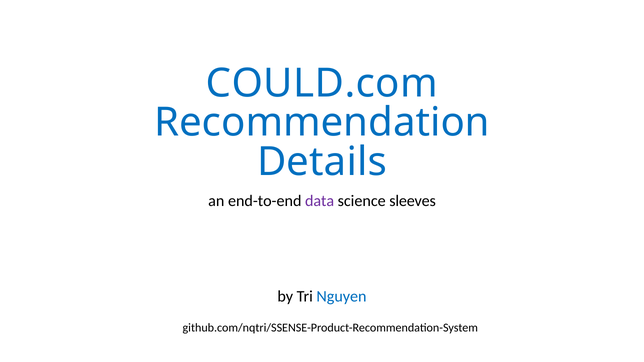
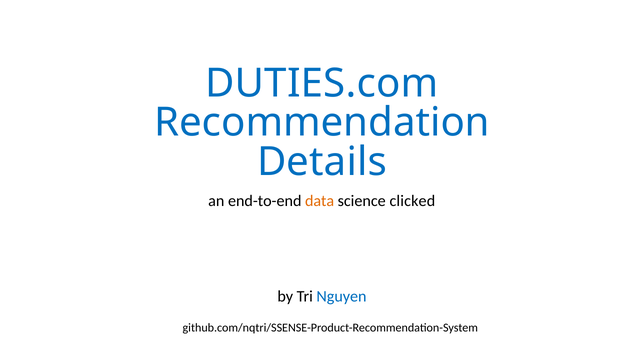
COULD.com: COULD.com -> DUTIES.com (322, 84)
data colour: purple -> orange (320, 201)
sleeves: sleeves -> clicked (412, 201)
